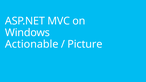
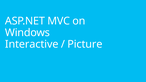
Actionable: Actionable -> Interactive (32, 44)
